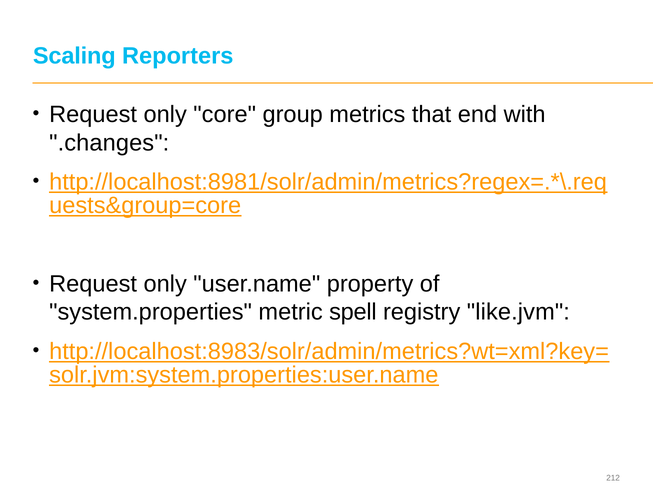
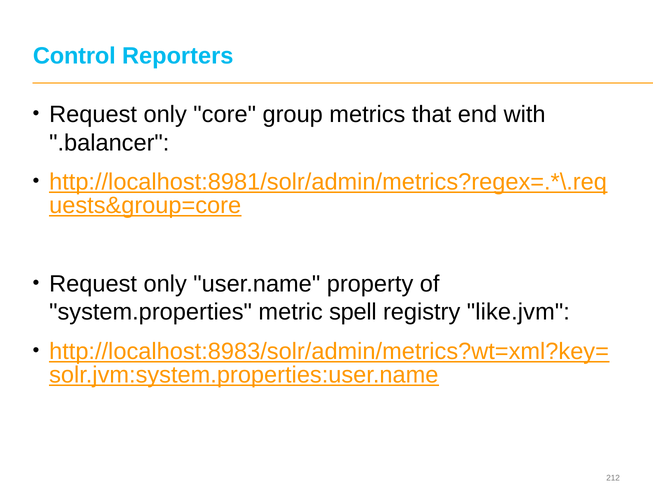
Scaling: Scaling -> Control (74, 56)
.changes: .changes -> .balancer (109, 143)
